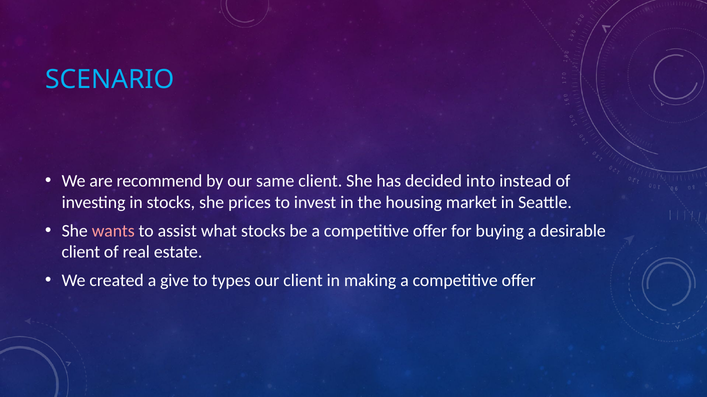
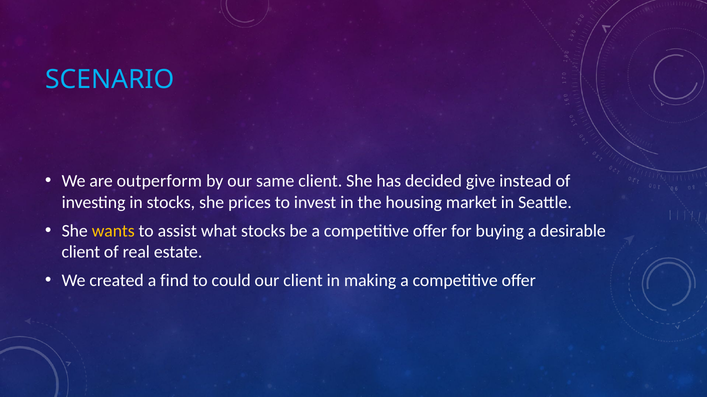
recommend: recommend -> outperform (159, 181)
into: into -> give (481, 181)
wants colour: pink -> yellow (113, 231)
give: give -> find (174, 281)
types: types -> could (231, 281)
